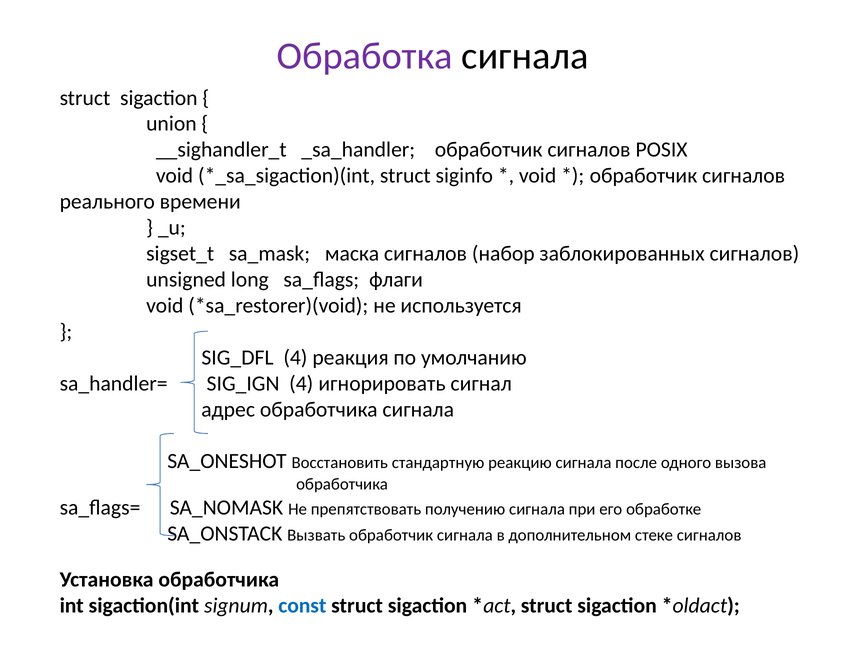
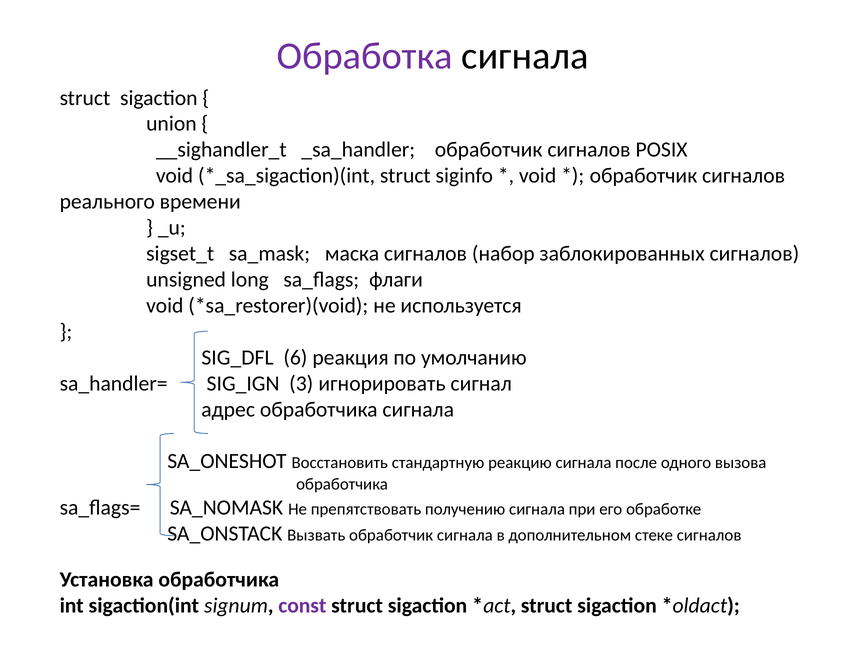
SIG_DFL 4: 4 -> 6 (295, 358)
SIG_IGN 4: 4 -> 3 (301, 384)
const colour: blue -> purple (302, 606)
